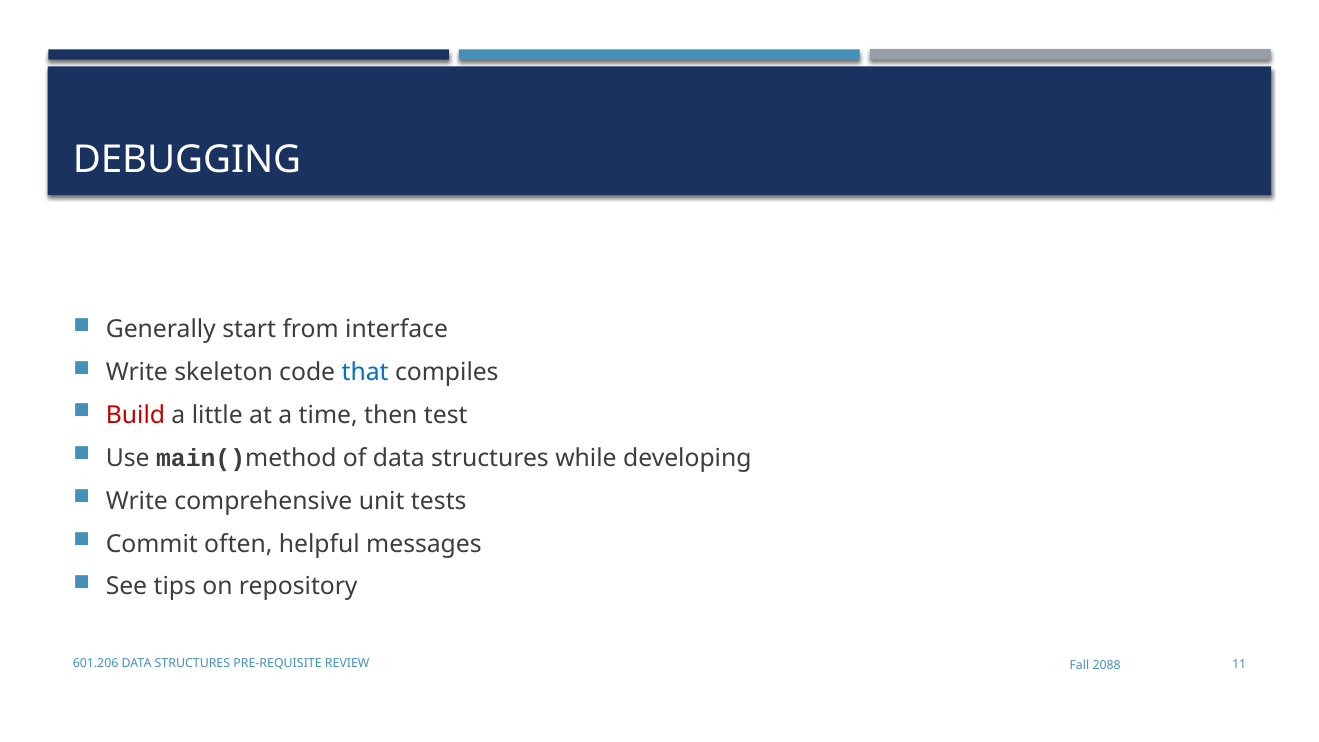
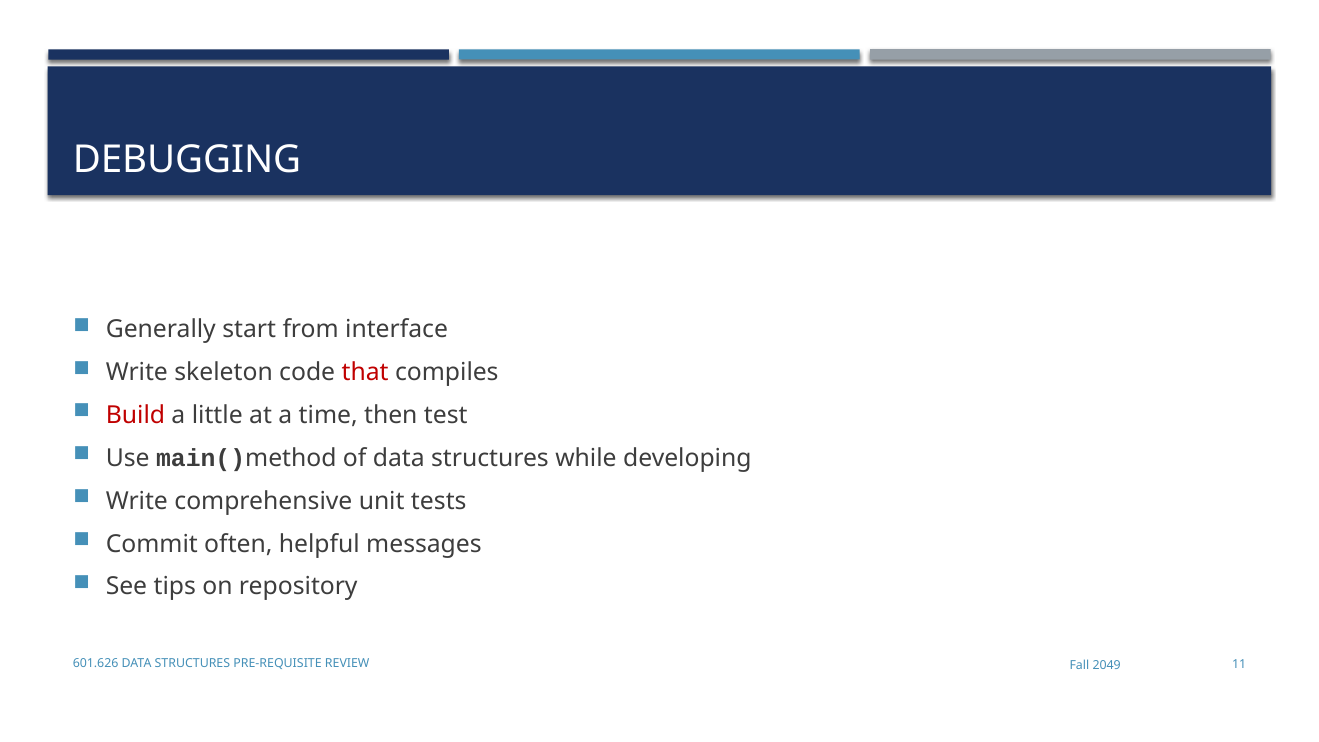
that colour: blue -> red (365, 372)
601.206: 601.206 -> 601.626 (96, 663)
2088: 2088 -> 2049 (1107, 665)
